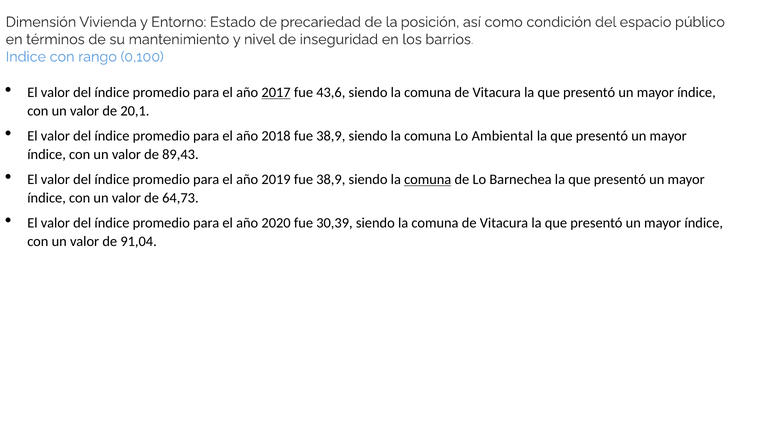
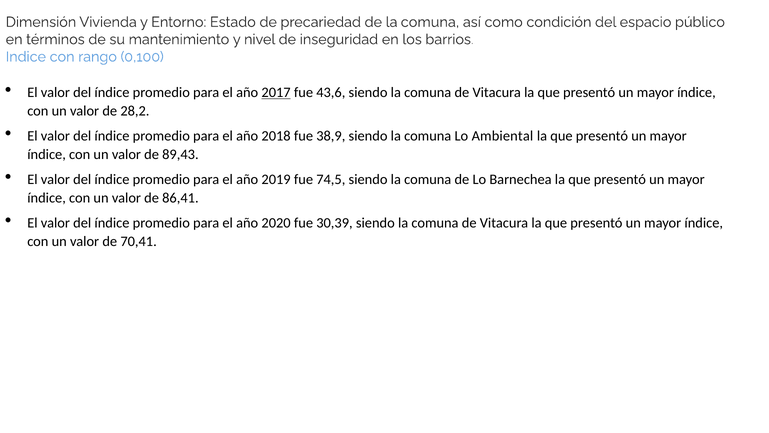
de la posición: posición -> comuna (430, 22)
20,1: 20,1 -> 28,2 (135, 111)
2019 fue 38,9: 38,9 -> 74,5 (331, 179)
comuna underline: present -> none (428, 179)
64,73: 64,73 -> 86,41 (180, 198)
91,04: 91,04 -> 70,41 (139, 241)
